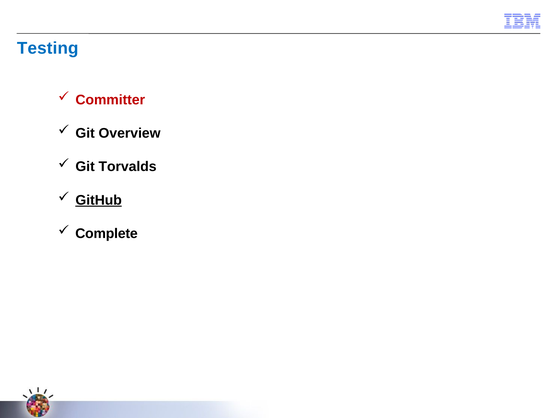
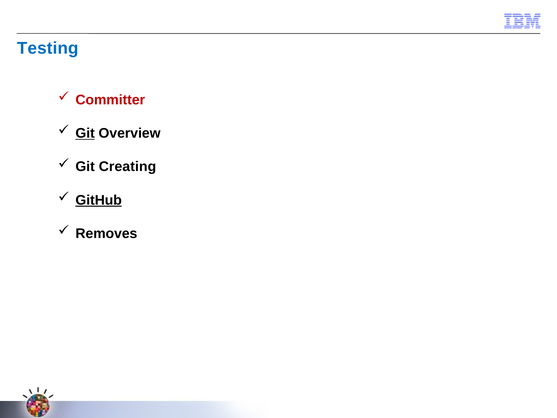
Git underline: none -> present (85, 133)
Torvalds: Torvalds -> Creating (127, 167)
Complete: Complete -> Removes (106, 233)
